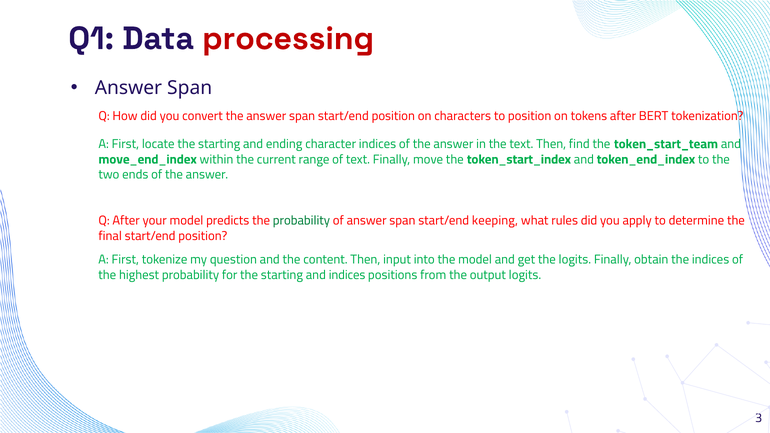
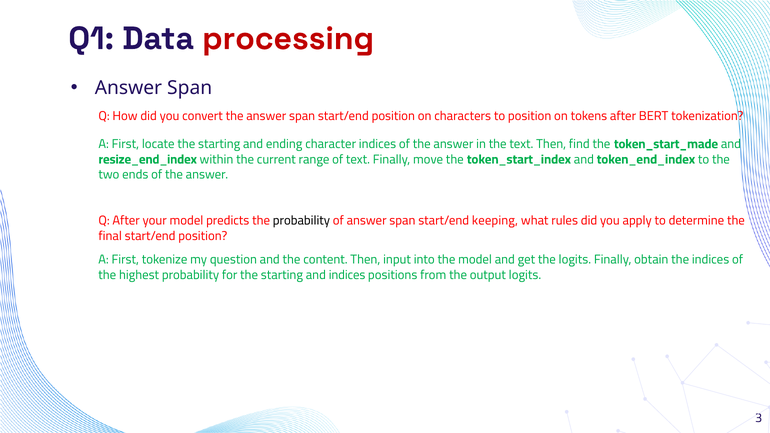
token_start_team: token_start_team -> token_start_made (666, 144)
move_end_index: move_end_index -> resize_end_index (148, 159)
probability colour: green -> black (301, 220)
